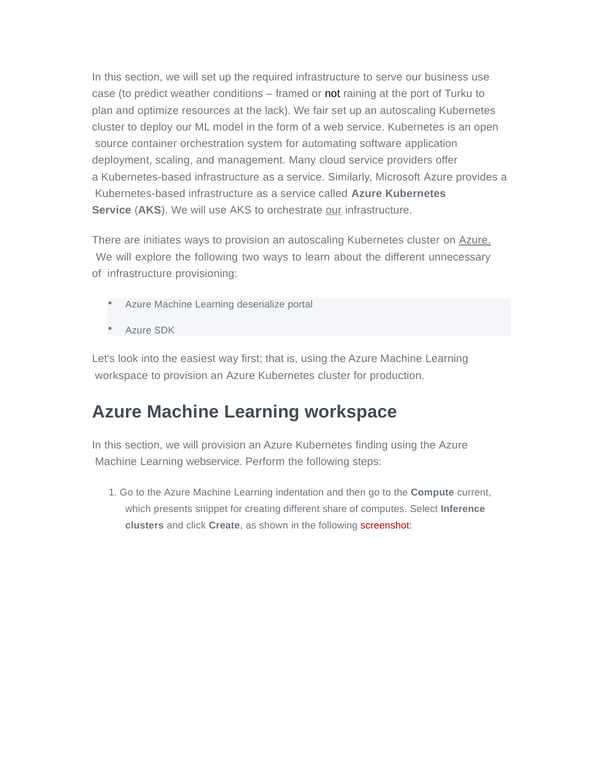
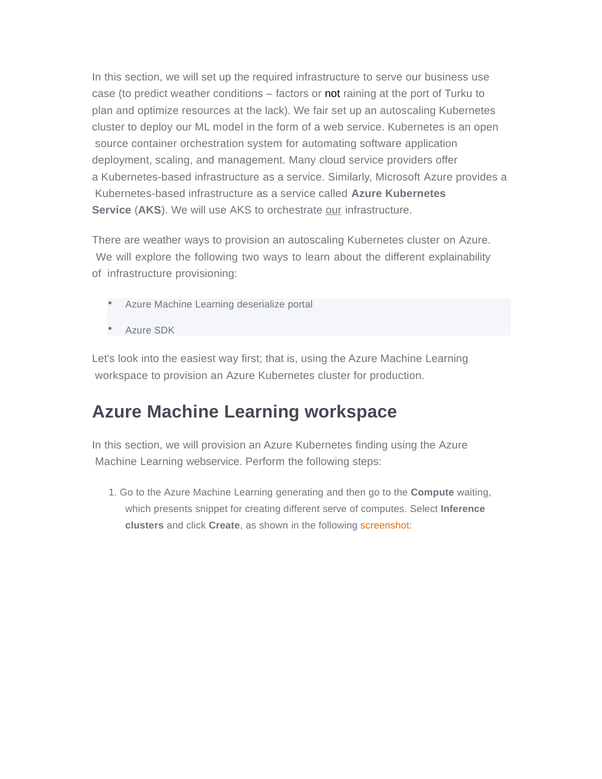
framed: framed -> factors (292, 94)
are initiates: initiates -> weather (162, 240)
Azure underline: present -> none (475, 240)
unnecessary: unnecessary -> explainability (460, 257)
indentation: indentation -> generating (300, 492)
current: current -> waiting (474, 492)
different share: share -> serve (335, 509)
screenshot colour: red -> orange (386, 526)
